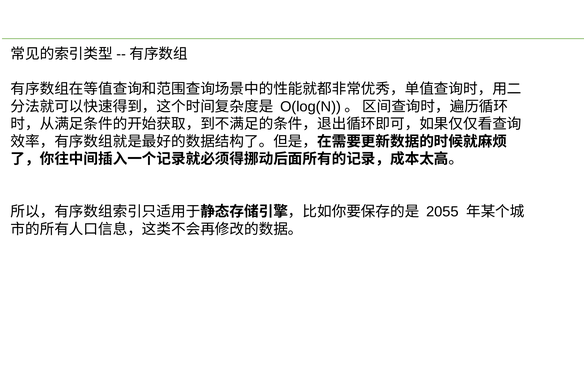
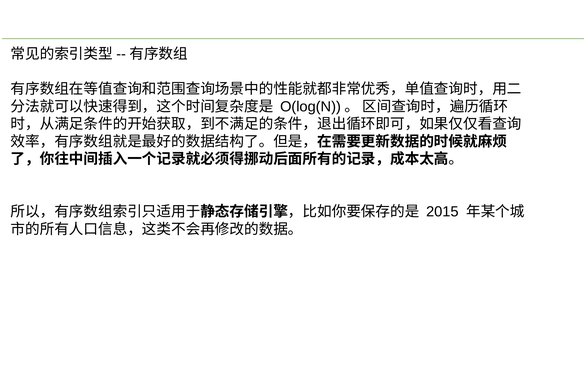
2055: 2055 -> 2015 (442, 212)
